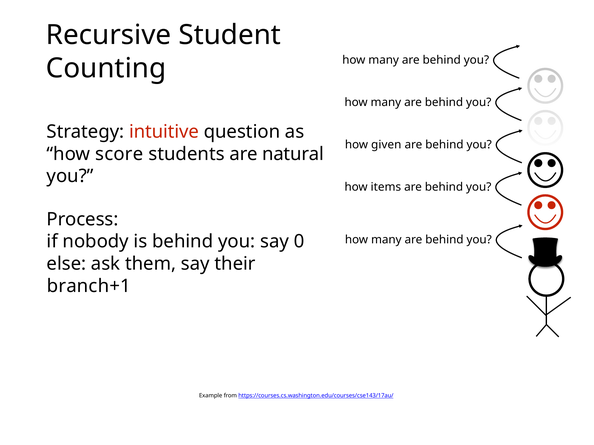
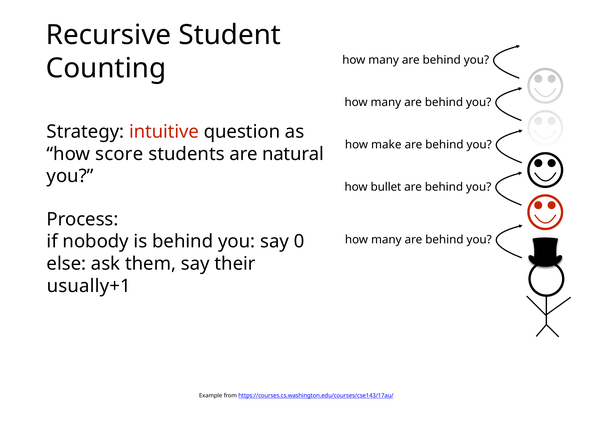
given: given -> make (386, 145)
items: items -> bullet (386, 187)
branch+1: branch+1 -> usually+1 (89, 286)
